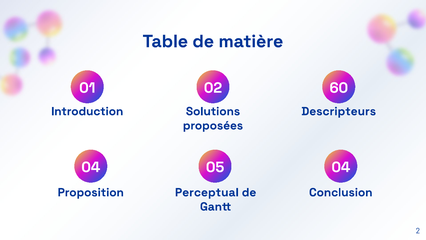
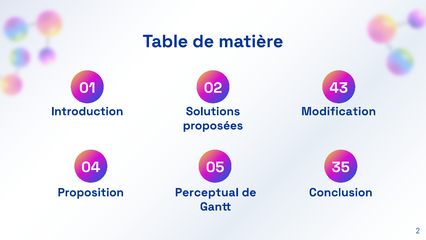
60: 60 -> 43 (339, 88)
Descripteurs: Descripteurs -> Modification (339, 111)
05 04: 04 -> 35 (341, 167)
